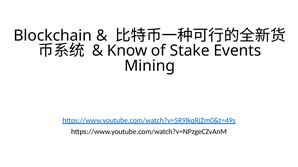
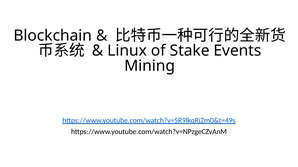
Know: Know -> Linux (127, 51)
